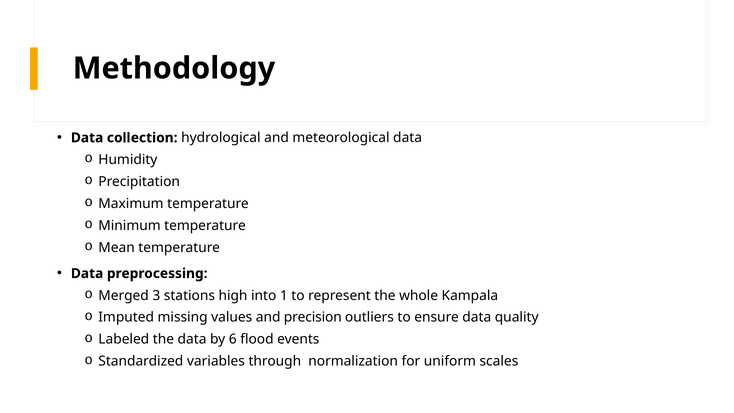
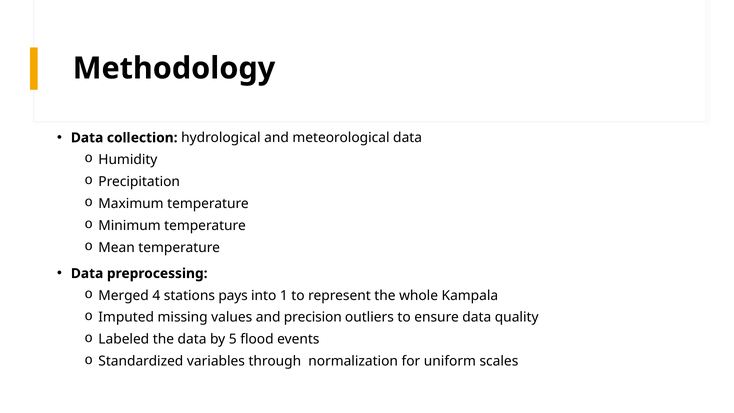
3: 3 -> 4 (156, 295)
high: high -> pays (233, 295)
6: 6 -> 5 (233, 339)
